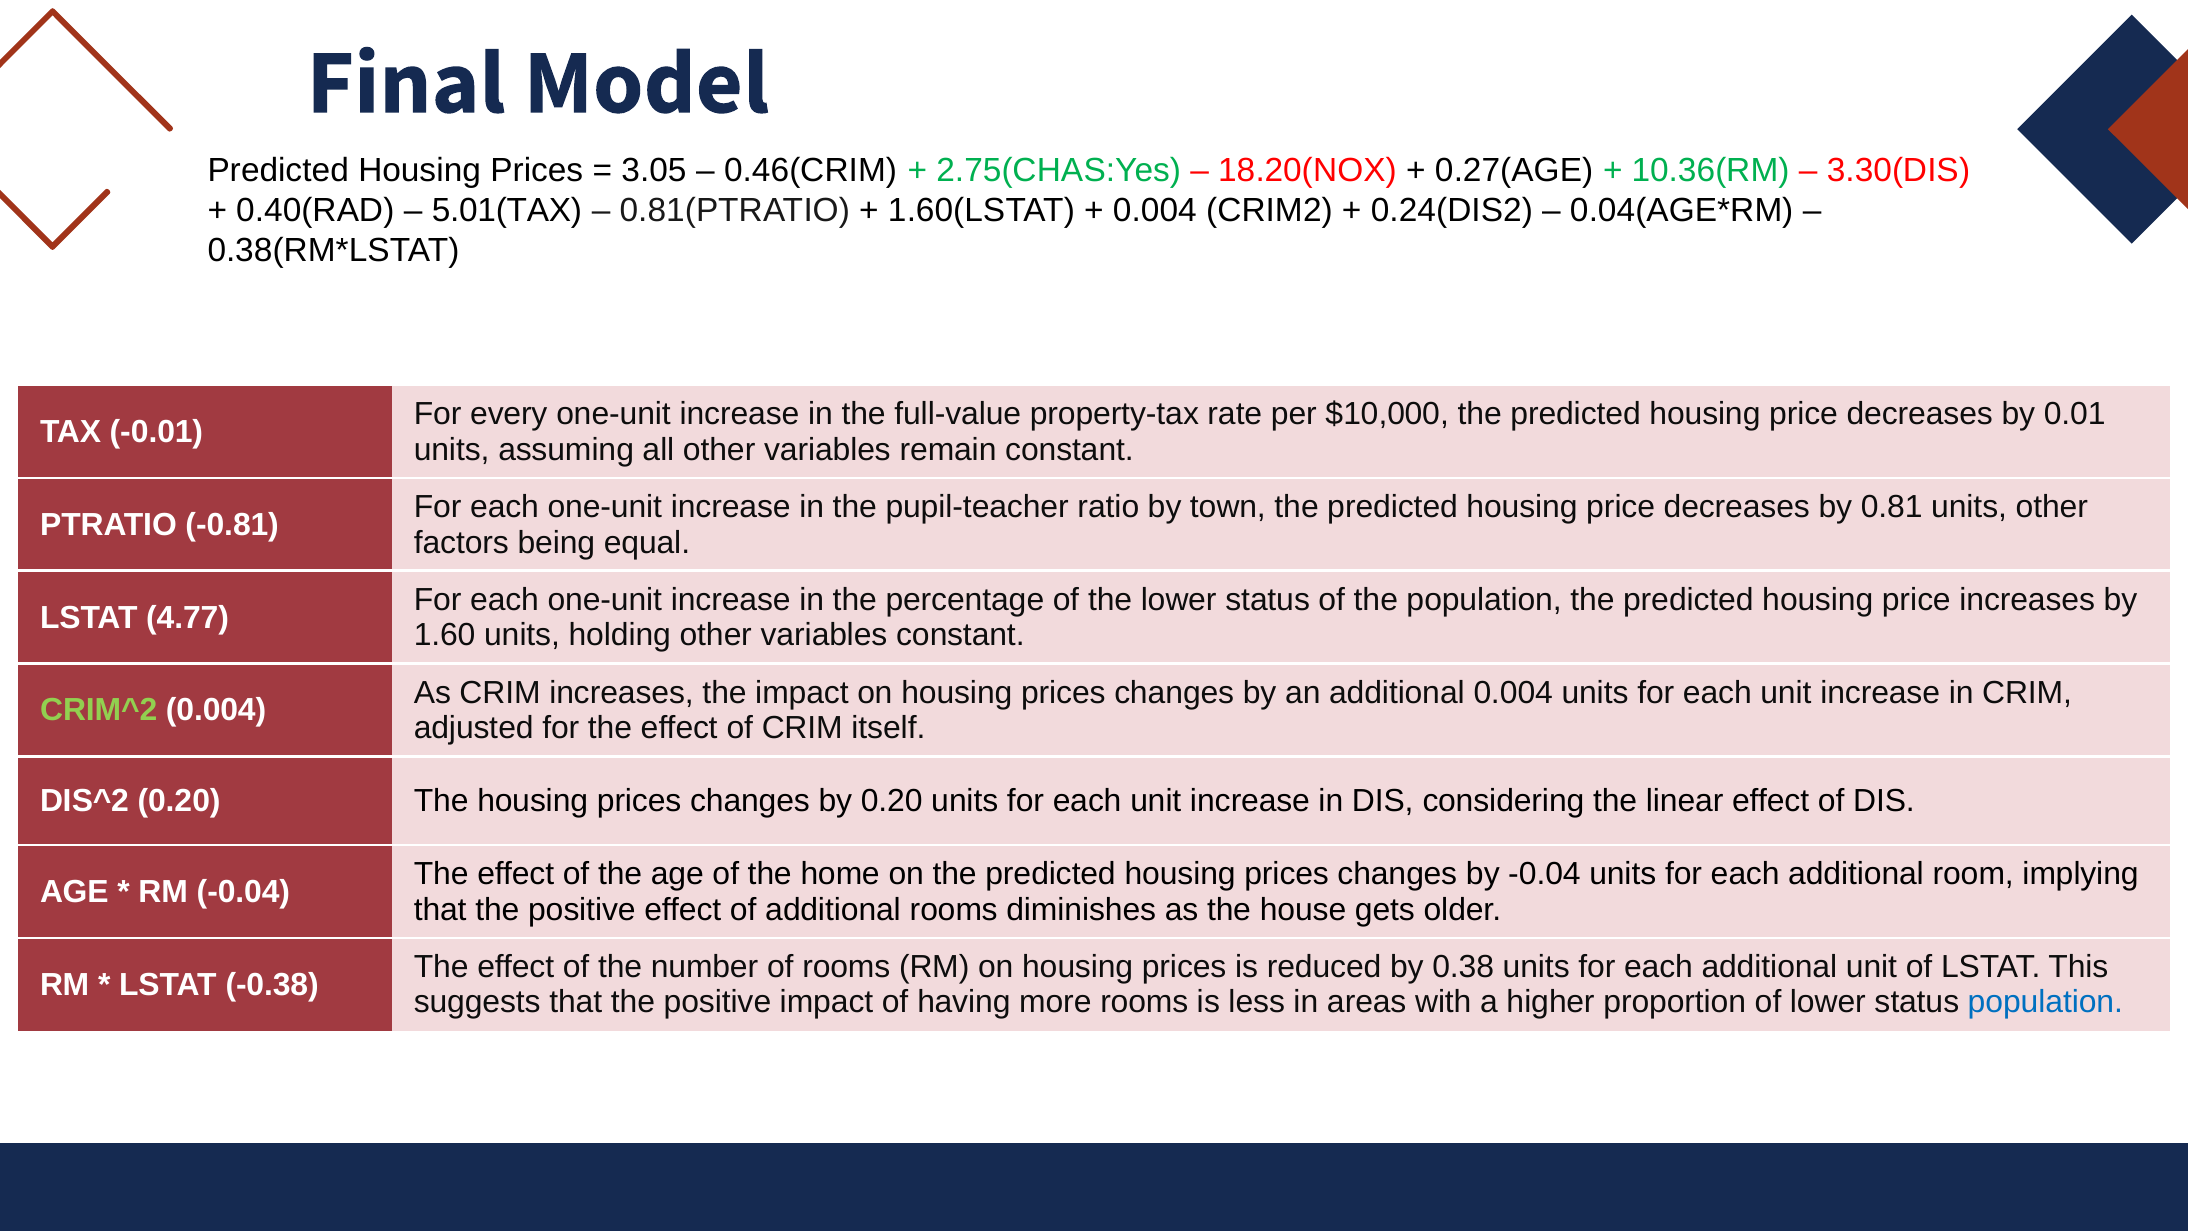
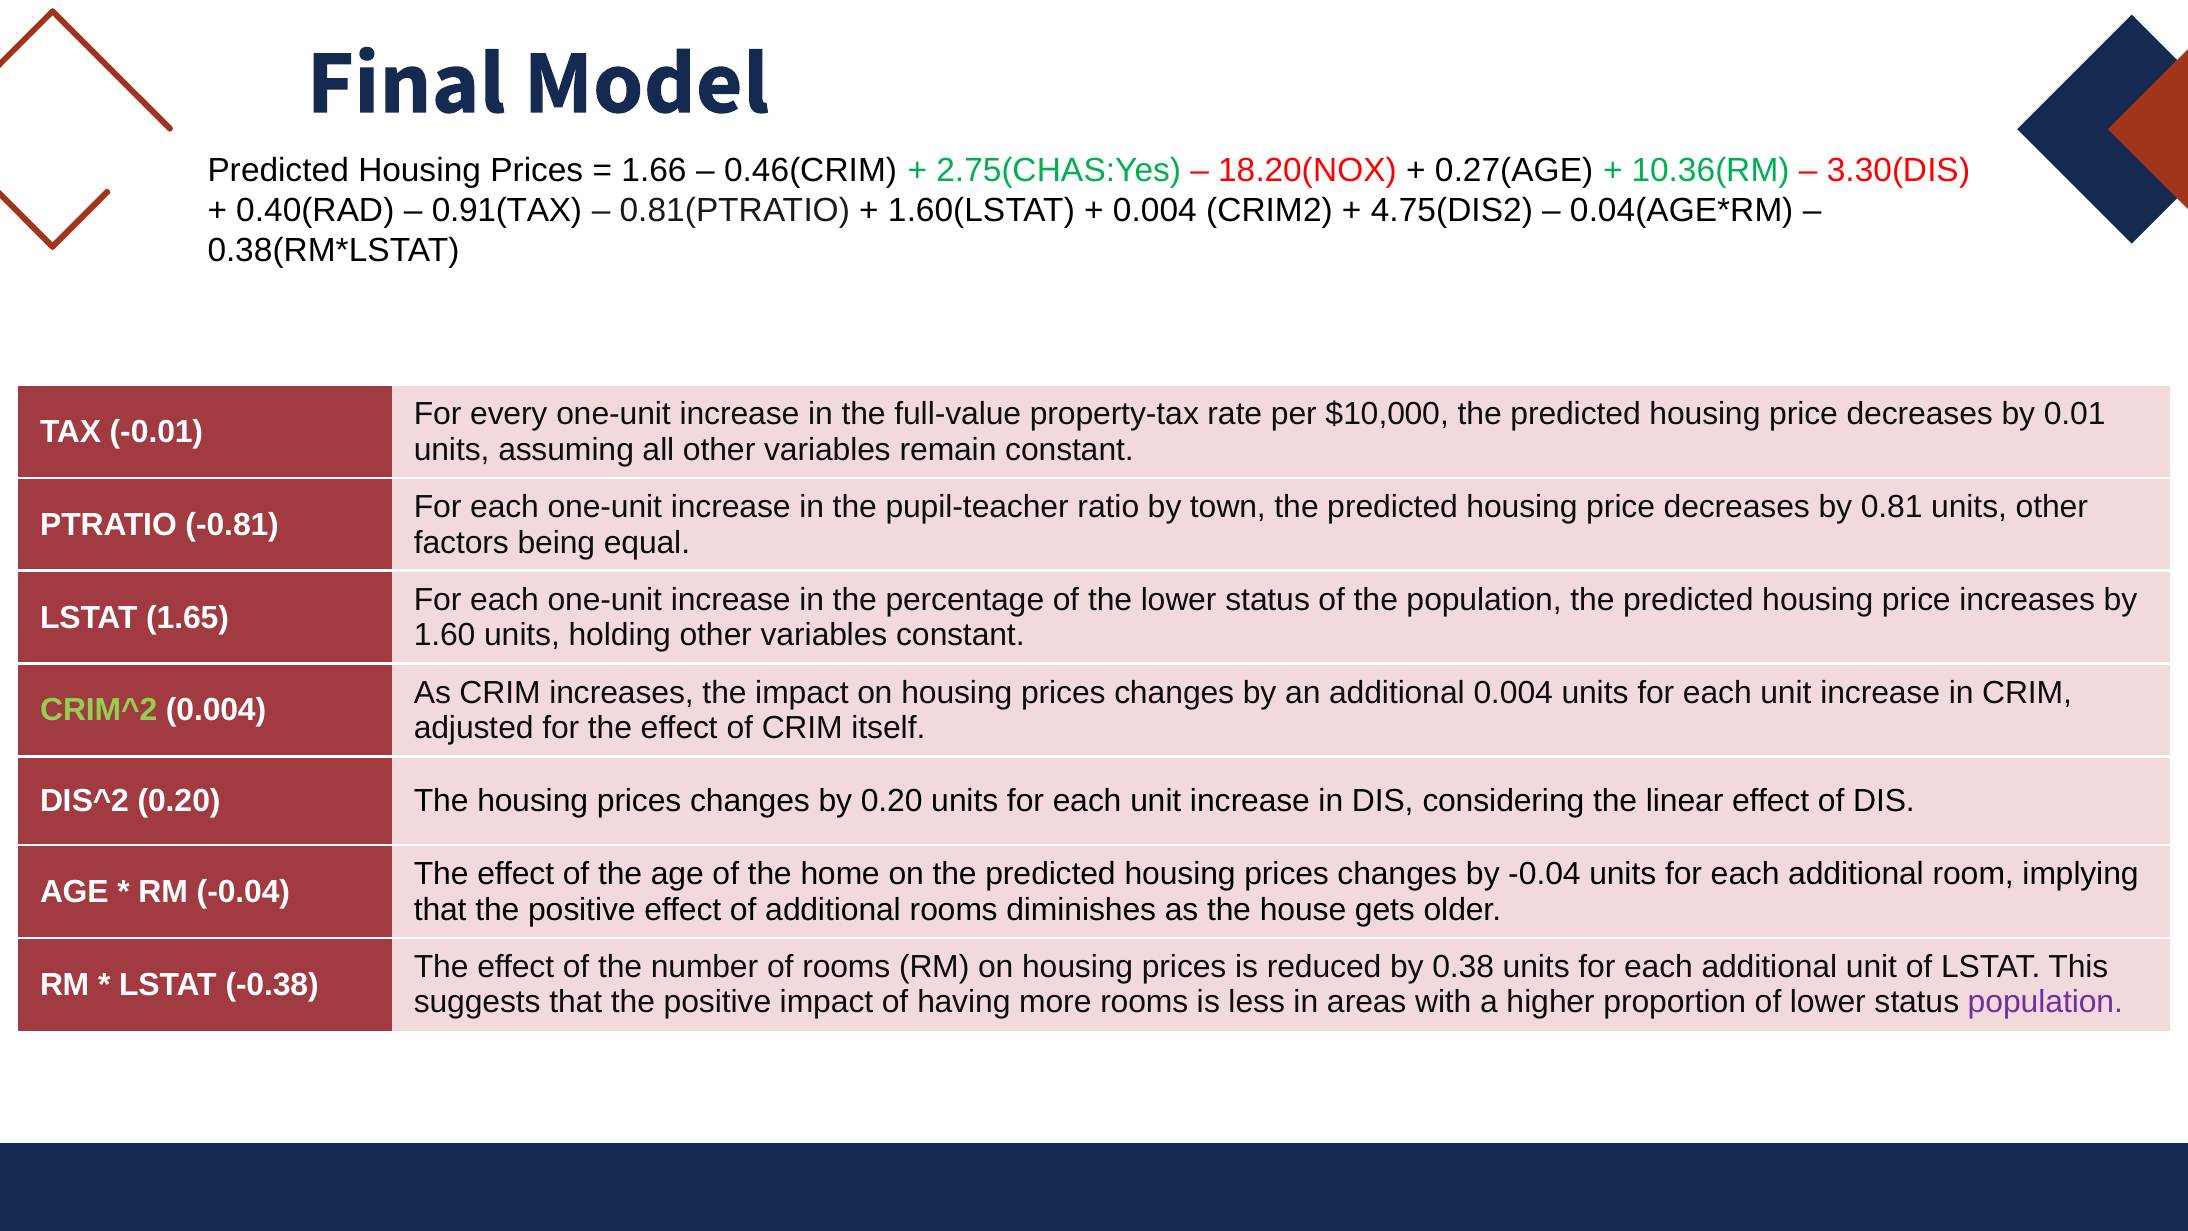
3.05: 3.05 -> 1.66 (654, 170)
5.01(TAX: 5.01(TAX -> 0.91(TAX (507, 210)
0.24(DIS2: 0.24(DIS2 -> 4.75(DIS2 (1452, 210)
4.77: 4.77 -> 1.65 (188, 618)
population colour: blue -> purple (2045, 1002)
